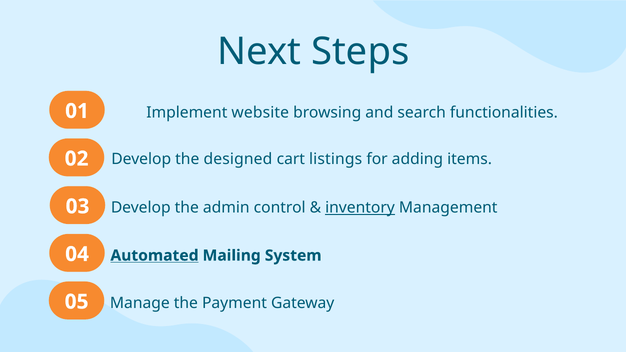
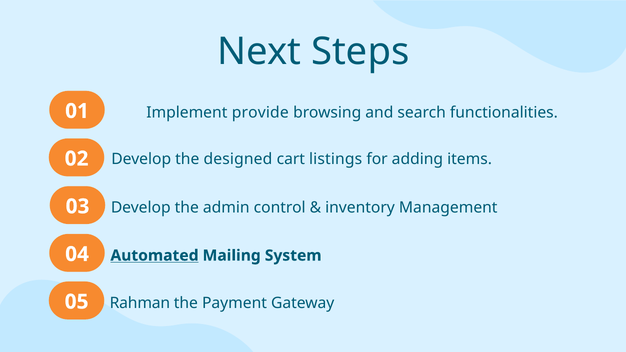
website: website -> provide (260, 112)
inventory underline: present -> none (360, 208)
Manage: Manage -> Rahman (140, 303)
